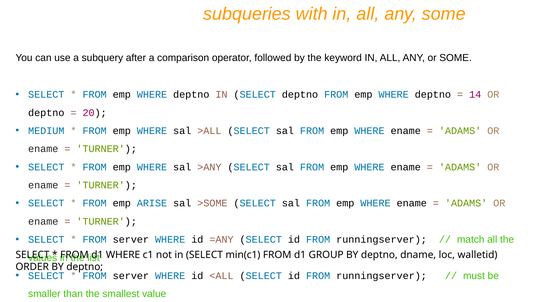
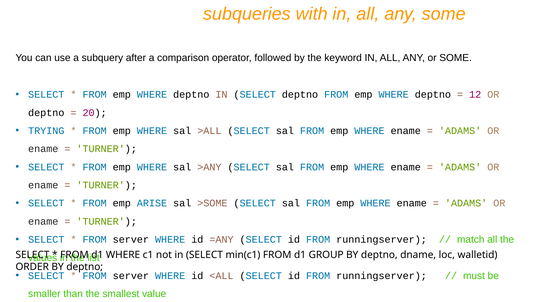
14: 14 -> 12 (475, 95)
MEDIUM: MEDIUM -> TRYING (46, 131)
